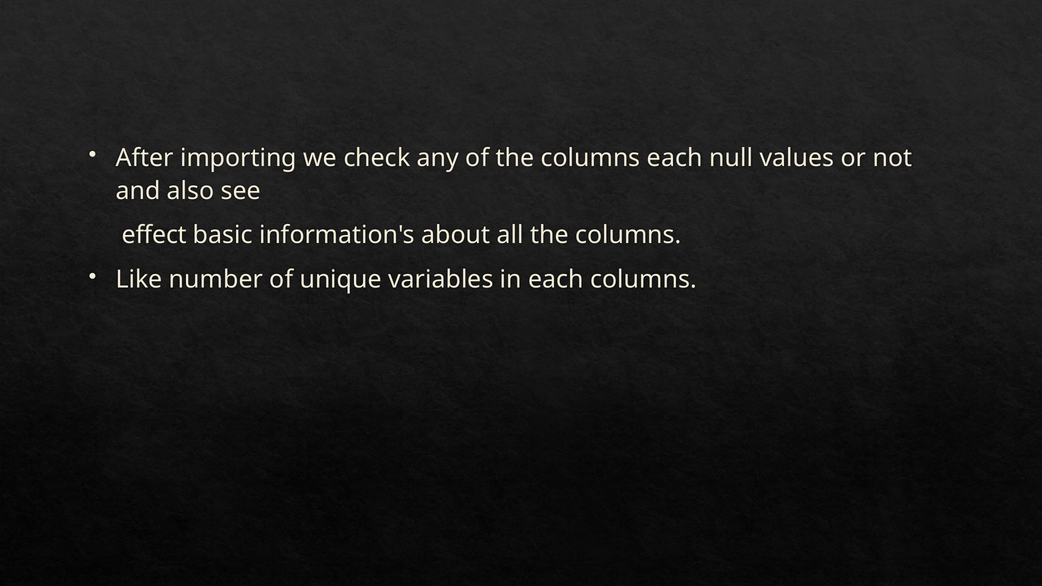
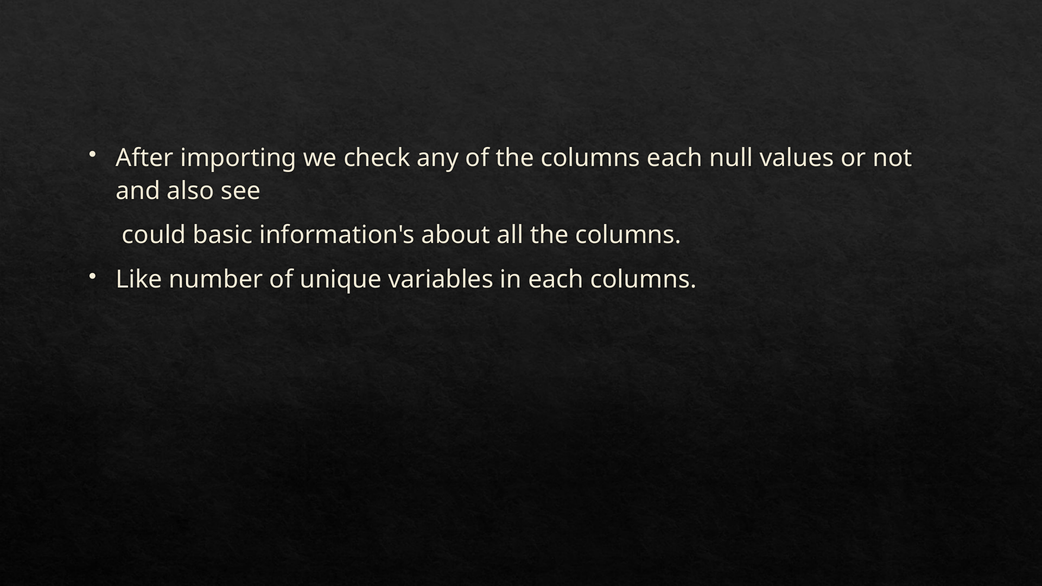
effect: effect -> could (154, 235)
